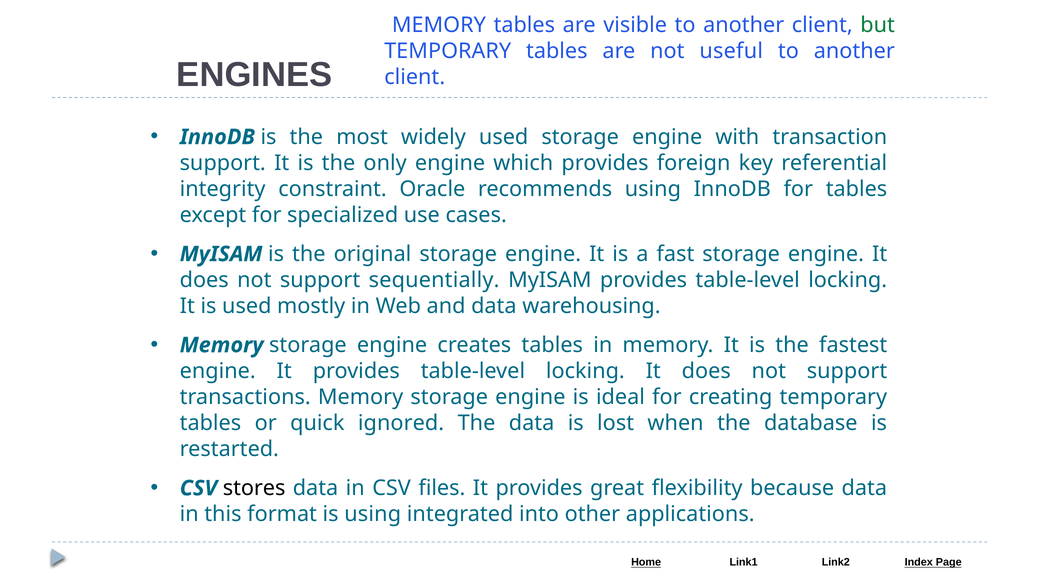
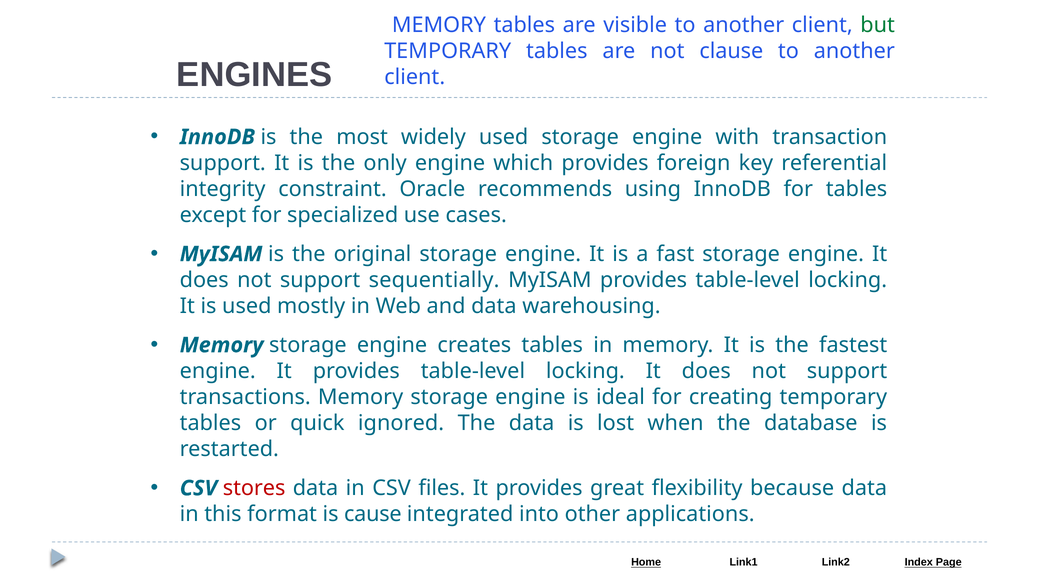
useful: useful -> clause (731, 51)
stores colour: black -> red (254, 488)
is using: using -> cause (373, 514)
